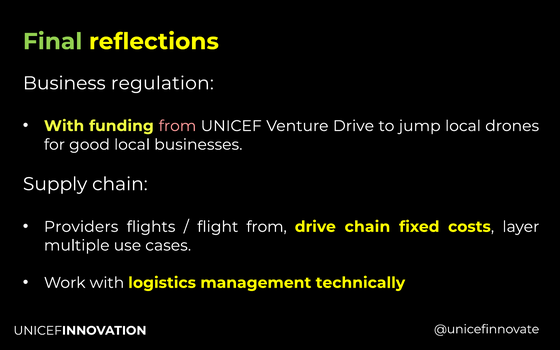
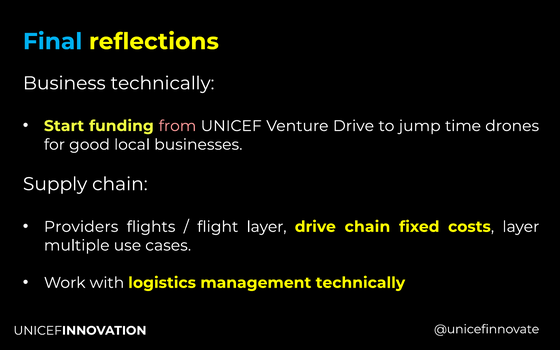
Final colour: light green -> light blue (53, 42)
Business regulation: regulation -> technically (163, 83)
With: With -> Start (64, 126)
jump local: local -> time (463, 126)
flight from: from -> layer (267, 227)
